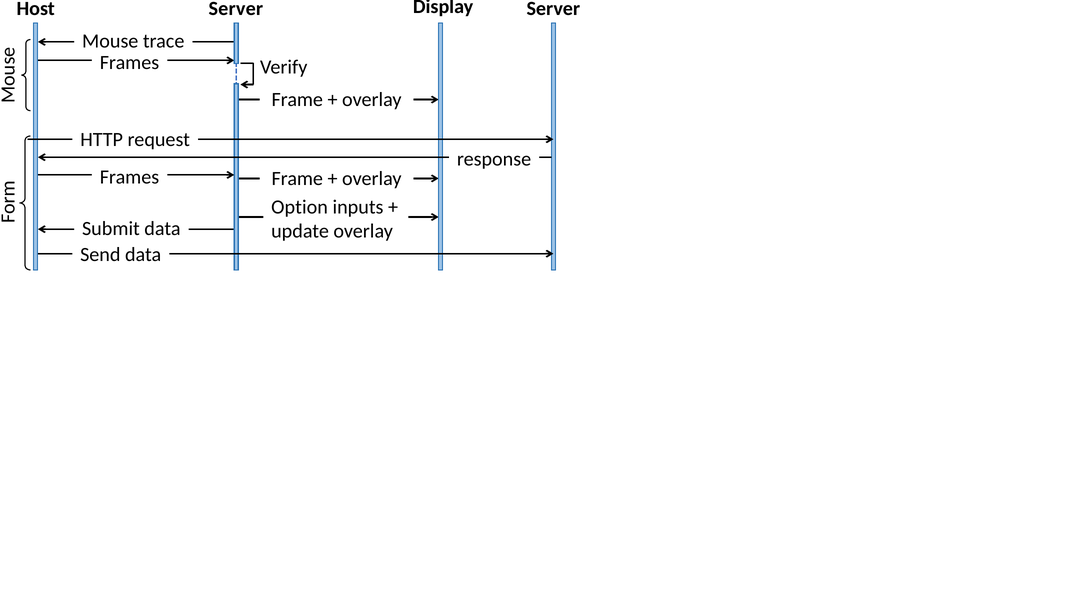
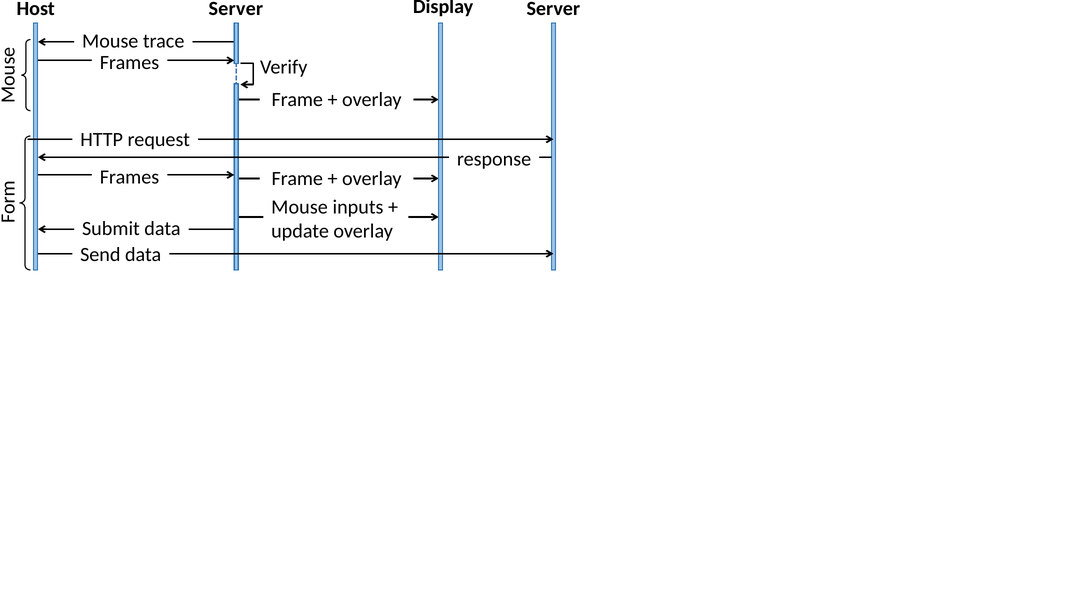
Option: Option -> Mouse (300, 207)
